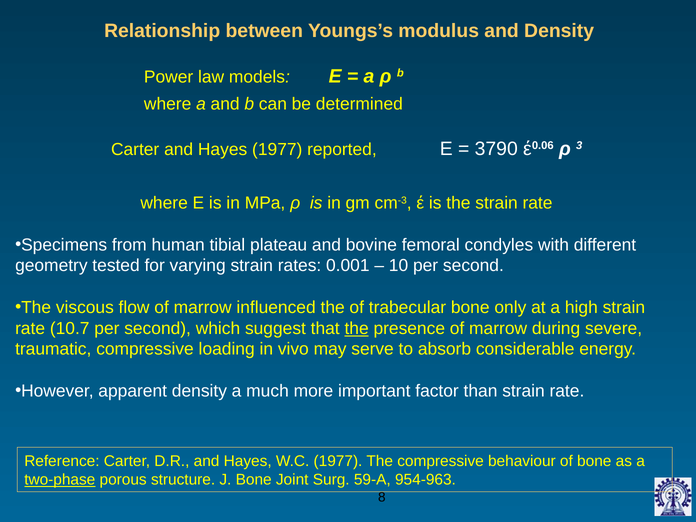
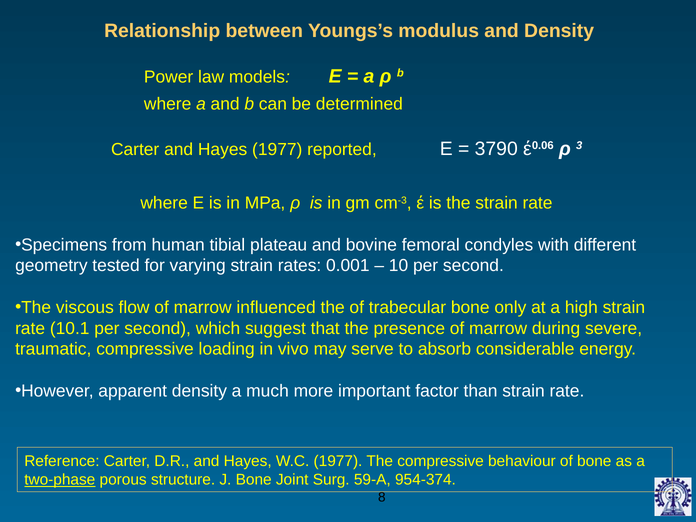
10.7: 10.7 -> 10.1 (70, 328)
the underline: present -> none (357, 328)
954-963: 954-963 -> 954-374 (425, 480)
